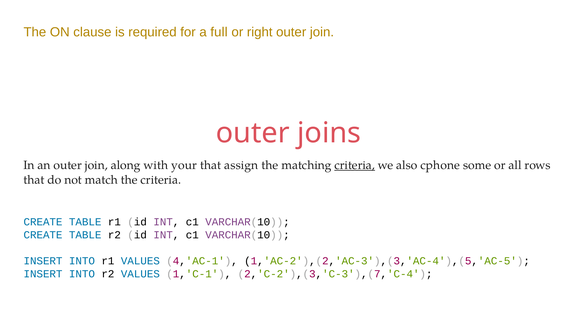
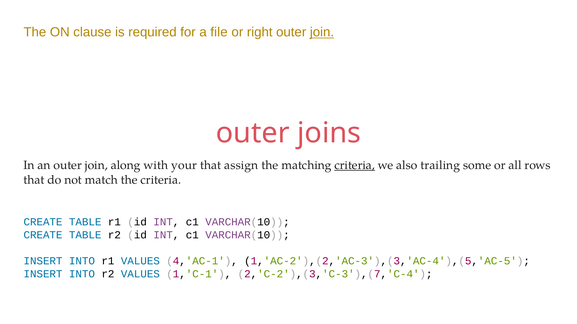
full: full -> file (219, 32)
join underline: none -> present (322, 32)
cphone: cphone -> trailing (440, 166)
